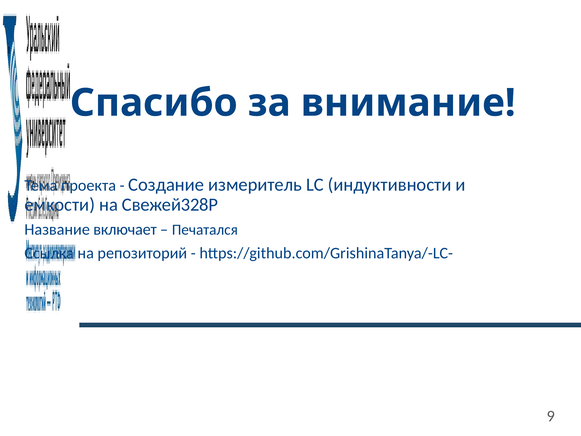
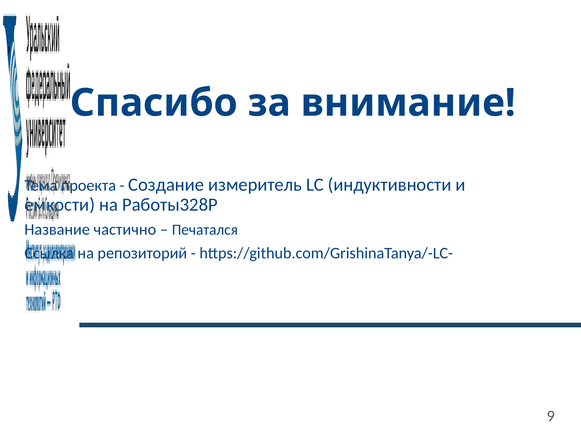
Свежей328P: Свежей328P -> Работы328P (170, 205)
включает: включает -> частично (125, 229)
